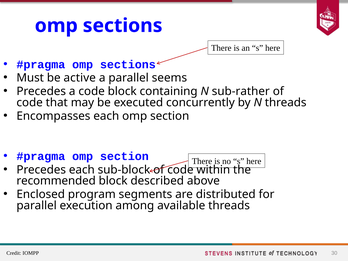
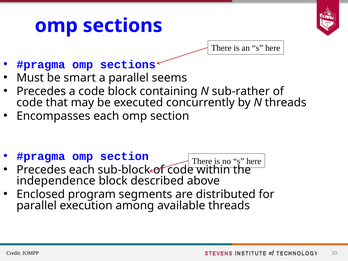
active: active -> smart (80, 78)
recommended: recommended -> independence (56, 181)
